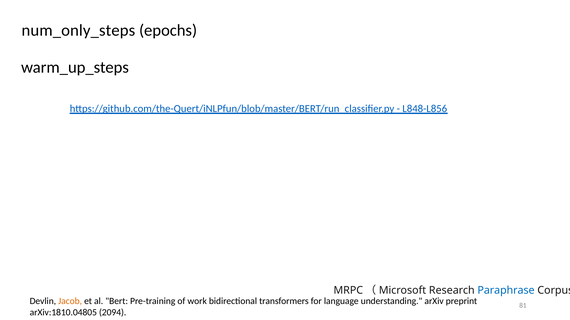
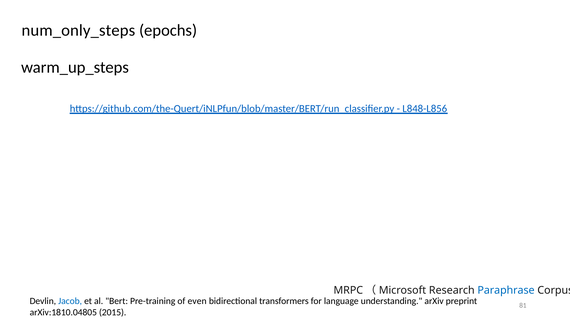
Jacob colour: orange -> blue (70, 302)
work: work -> even (197, 302)
2094: 2094 -> 2015 (113, 313)
